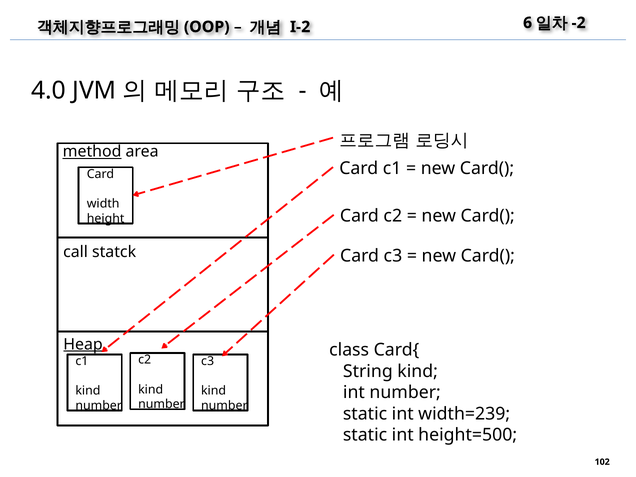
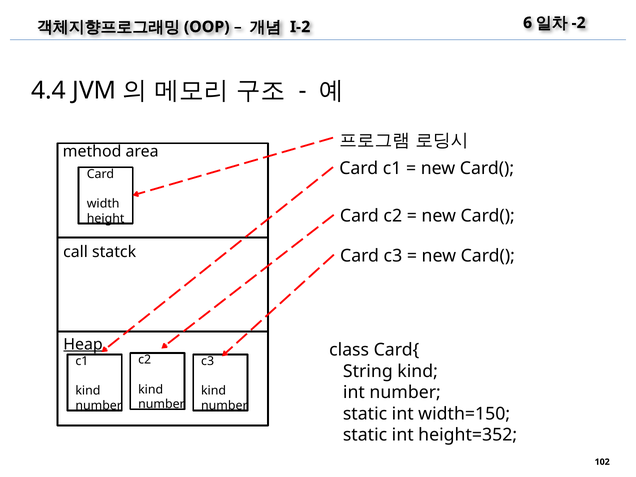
4.0: 4.0 -> 4.4 (49, 90)
method underline: present -> none (92, 151)
width=239: width=239 -> width=150 (464, 414)
height=500: height=500 -> height=352 (468, 435)
